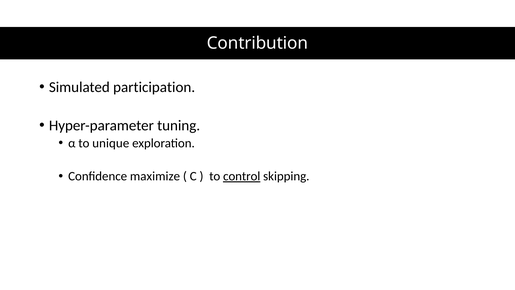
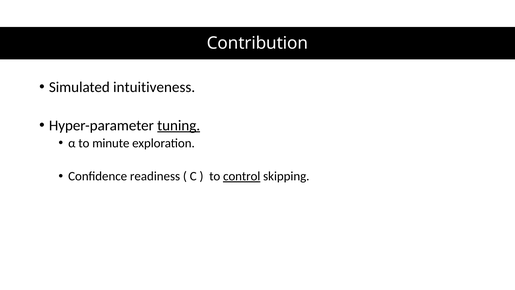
participation: participation -> intuitiveness (154, 87)
tuning underline: none -> present (179, 125)
unique: unique -> minute (111, 143)
maximize: maximize -> readiness (155, 176)
